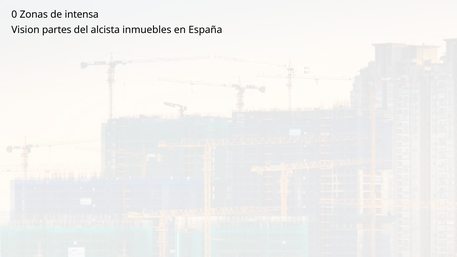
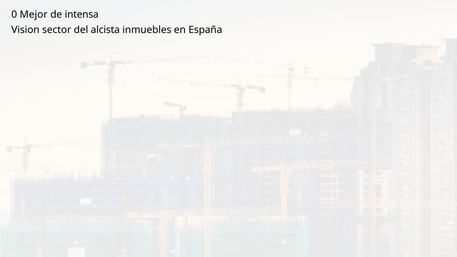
Zonas: Zonas -> Mejor (34, 15)
partes: partes -> sector (57, 30)
